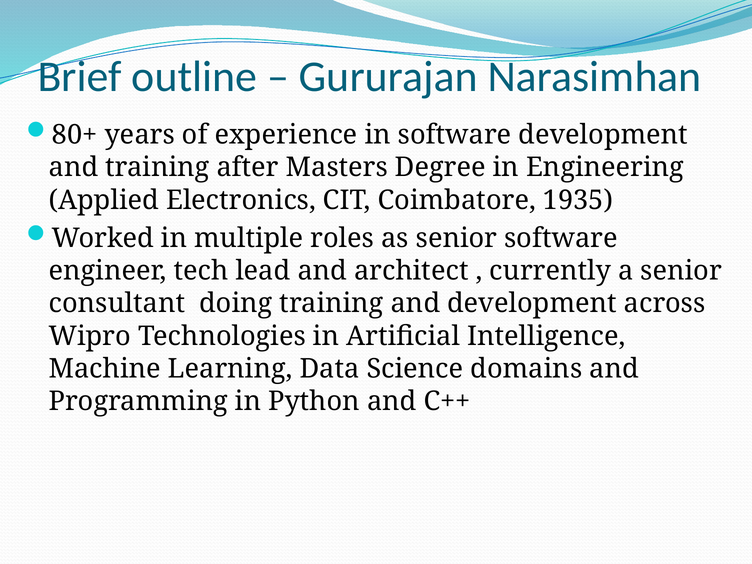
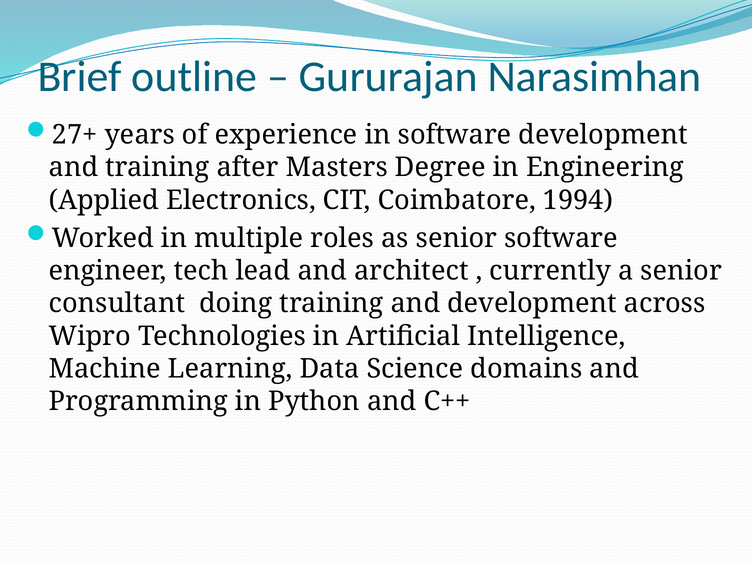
80+: 80+ -> 27+ (75, 135)
1935: 1935 -> 1994 (578, 200)
